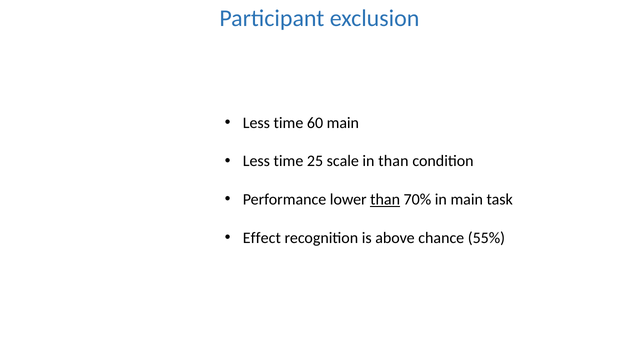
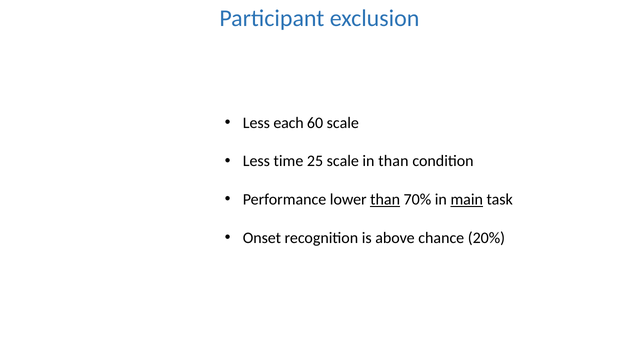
time: time -> each (289, 123)
60 main: main -> scale (343, 123)
main underline: none -> present (467, 199)
Effect: Effect -> Onset (262, 238)
55%: 55% -> 20% (486, 238)
